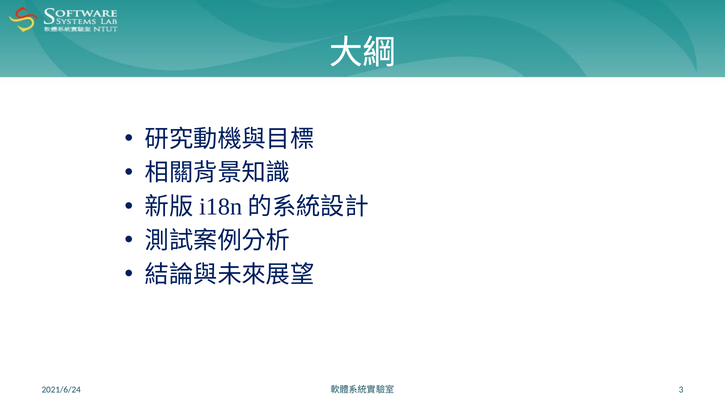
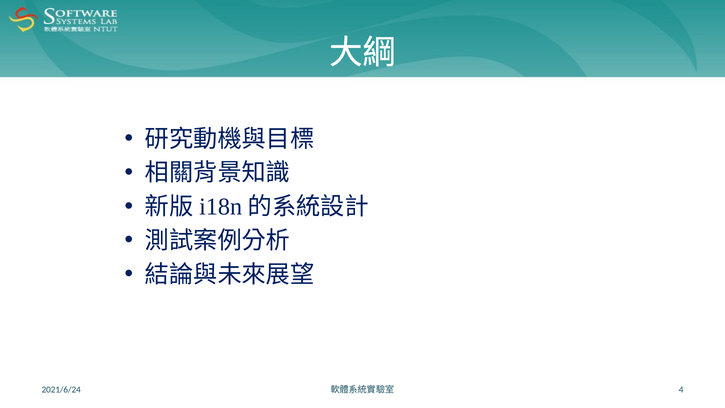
3: 3 -> 4 (681, 389)
